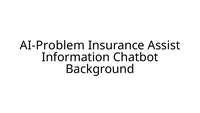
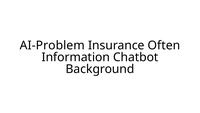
Assist: Assist -> Often (164, 45)
